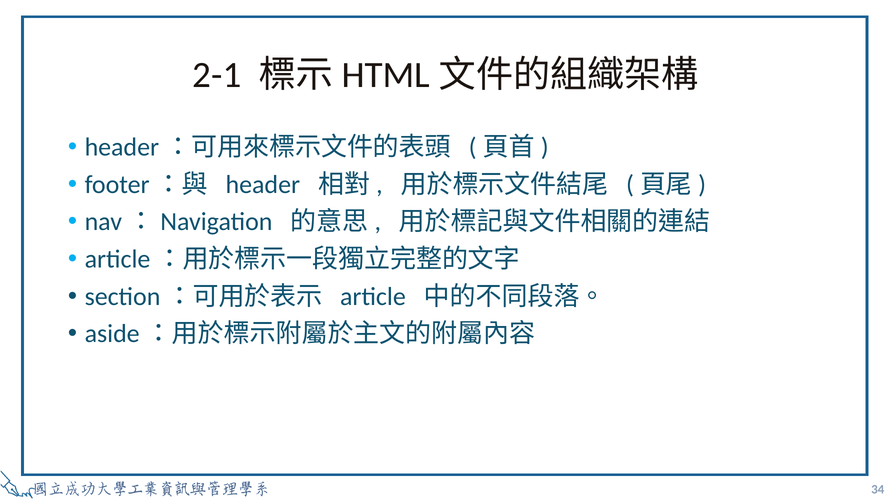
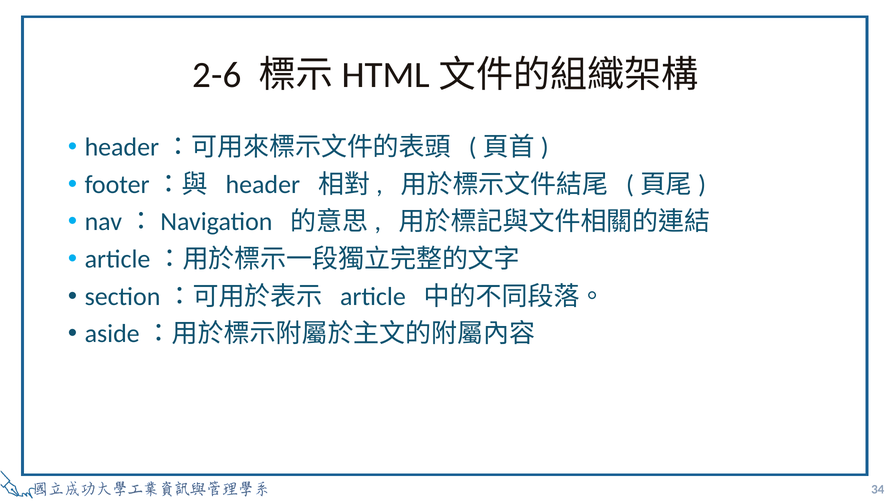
2-1: 2-1 -> 2-6 (217, 75)
